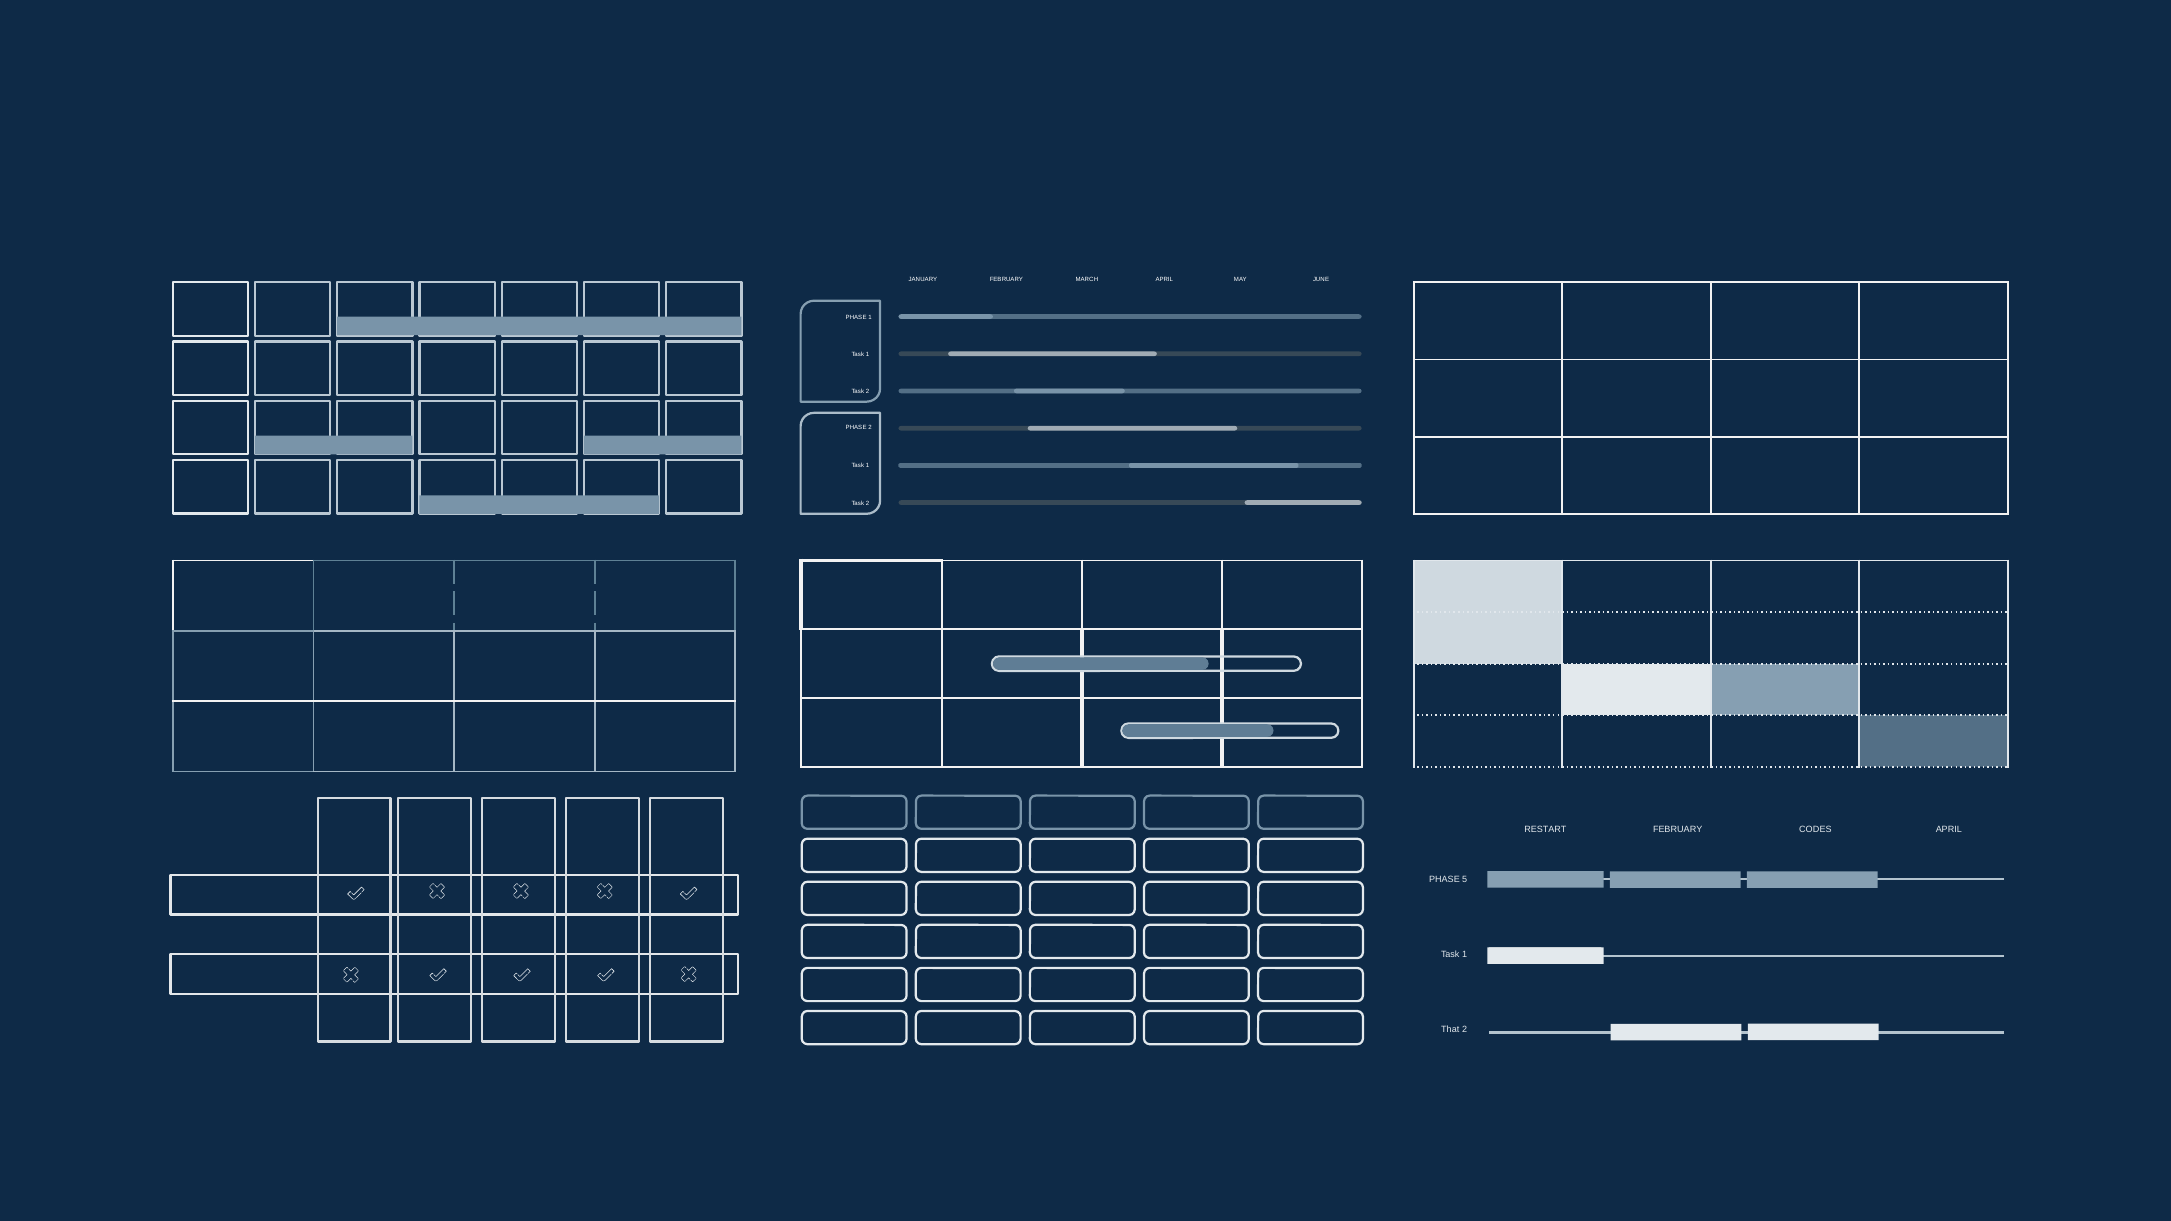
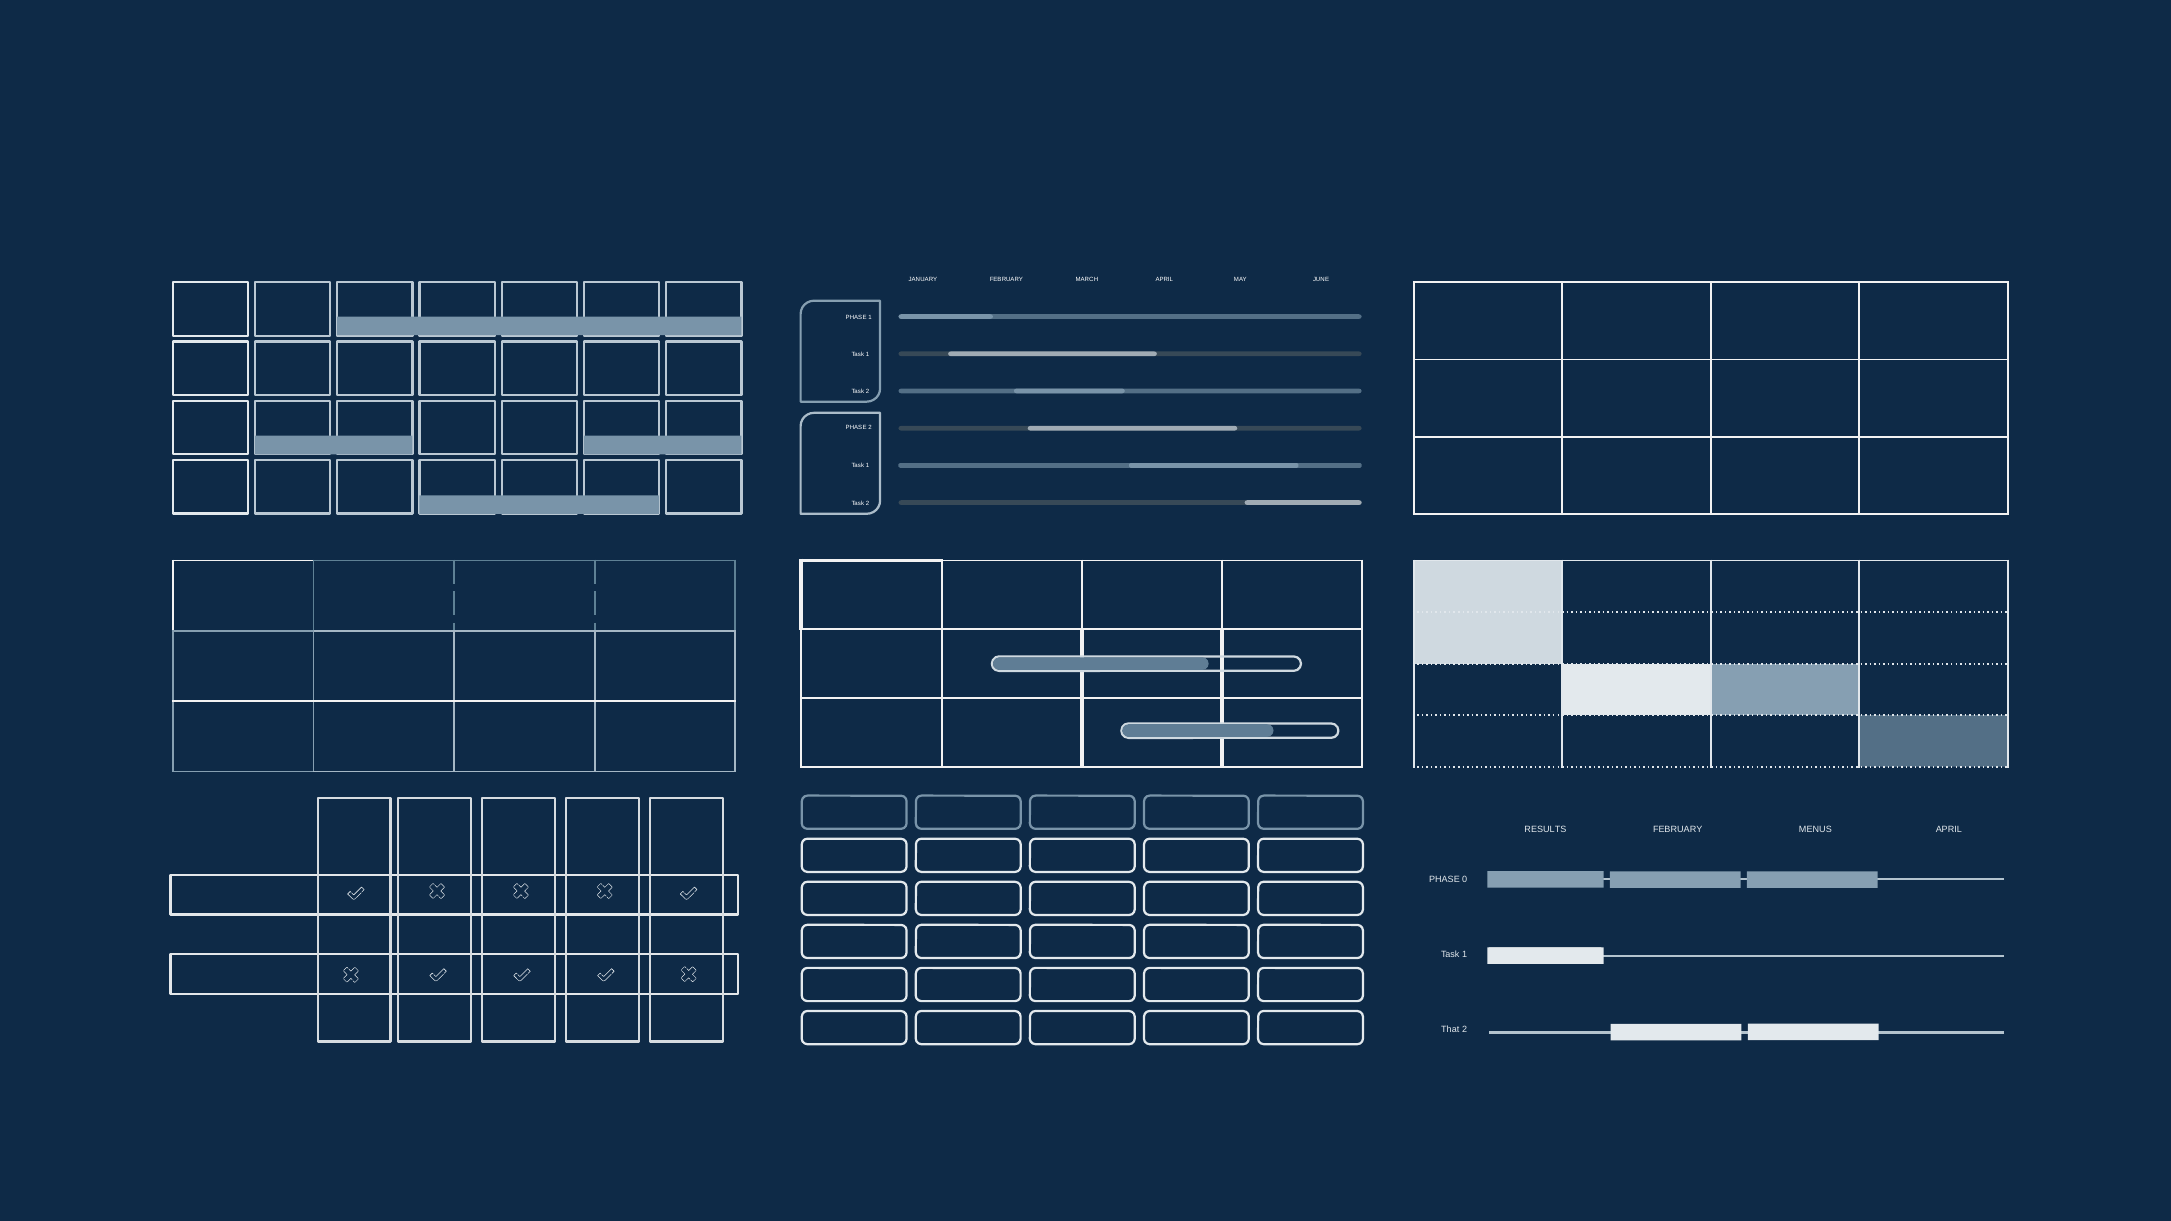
RESTART: RESTART -> RESULTS (1545, 830)
CODES: CODES -> MENUS (1815, 830)
5: 5 -> 0 (1465, 880)
